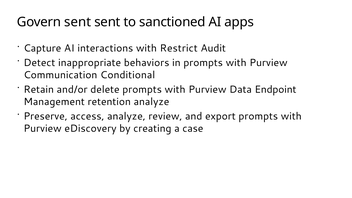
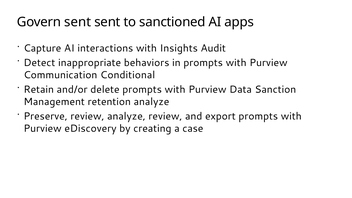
Restrict: Restrict -> Insights (179, 48)
Endpoint: Endpoint -> Sanction (275, 89)
Preserve access: access -> review (87, 116)
